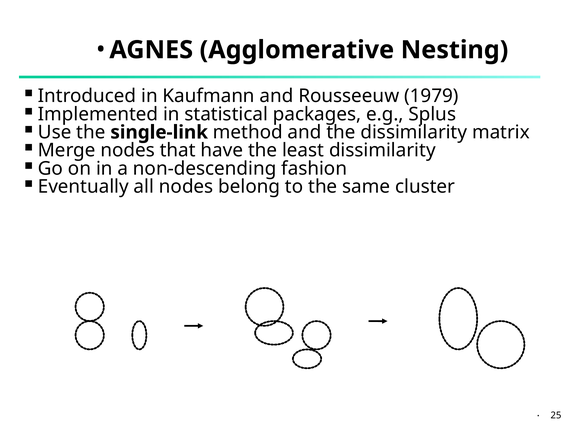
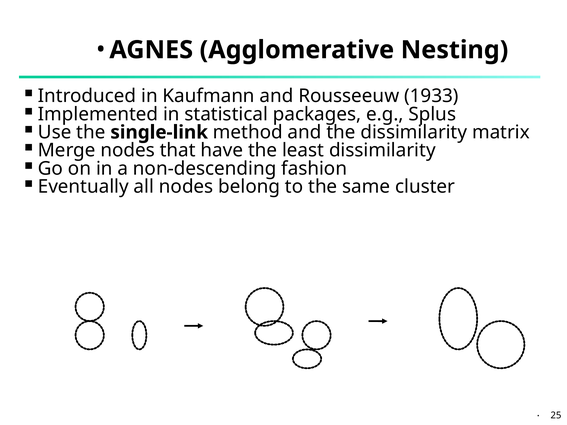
1979: 1979 -> 1933 (431, 96)
